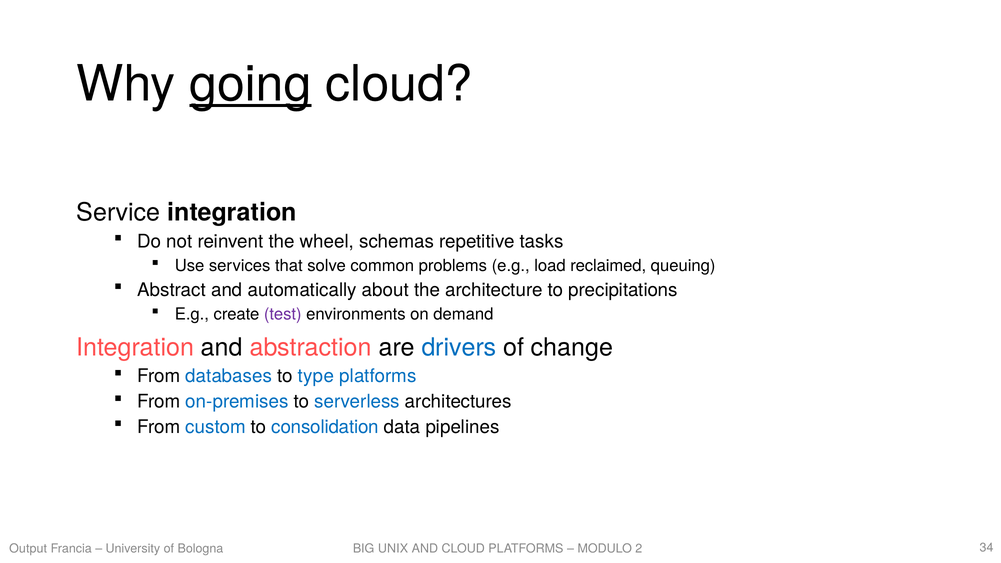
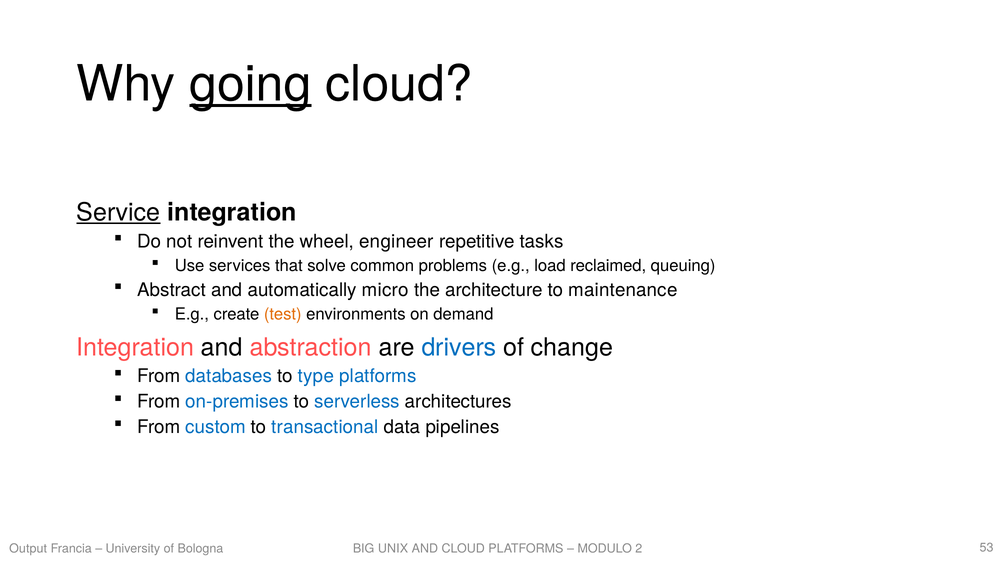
Service underline: none -> present (118, 212)
schemas: schemas -> engineer (396, 241)
about: about -> micro (385, 290)
precipitations: precipitations -> maintenance (623, 290)
test colour: purple -> orange (283, 314)
consolidation: consolidation -> transactional (325, 427)
34: 34 -> 53 (987, 547)
